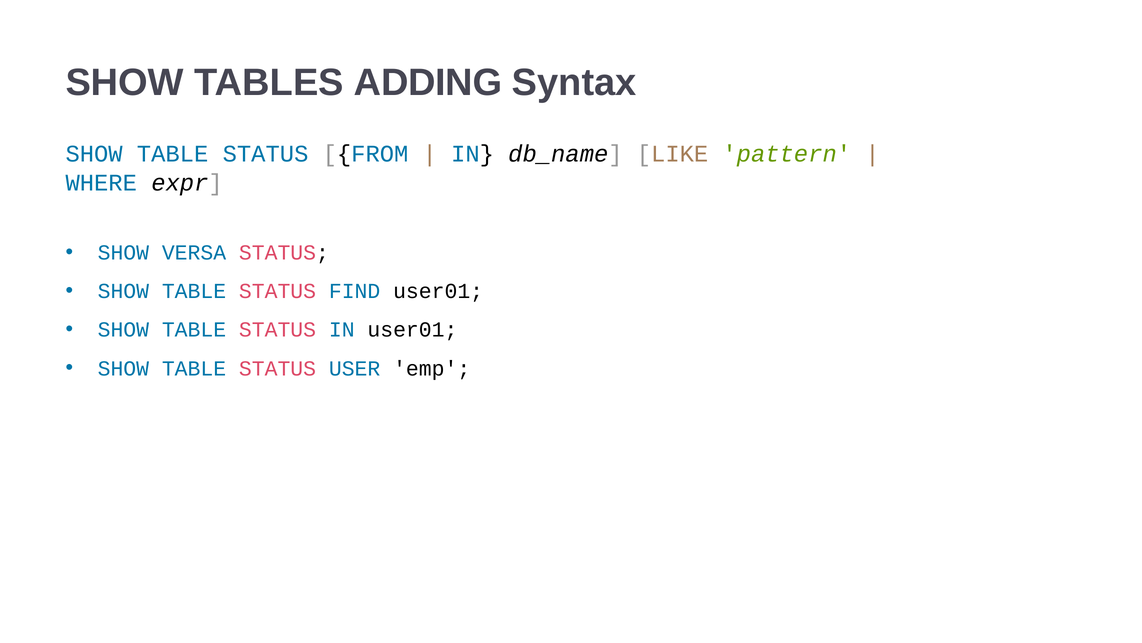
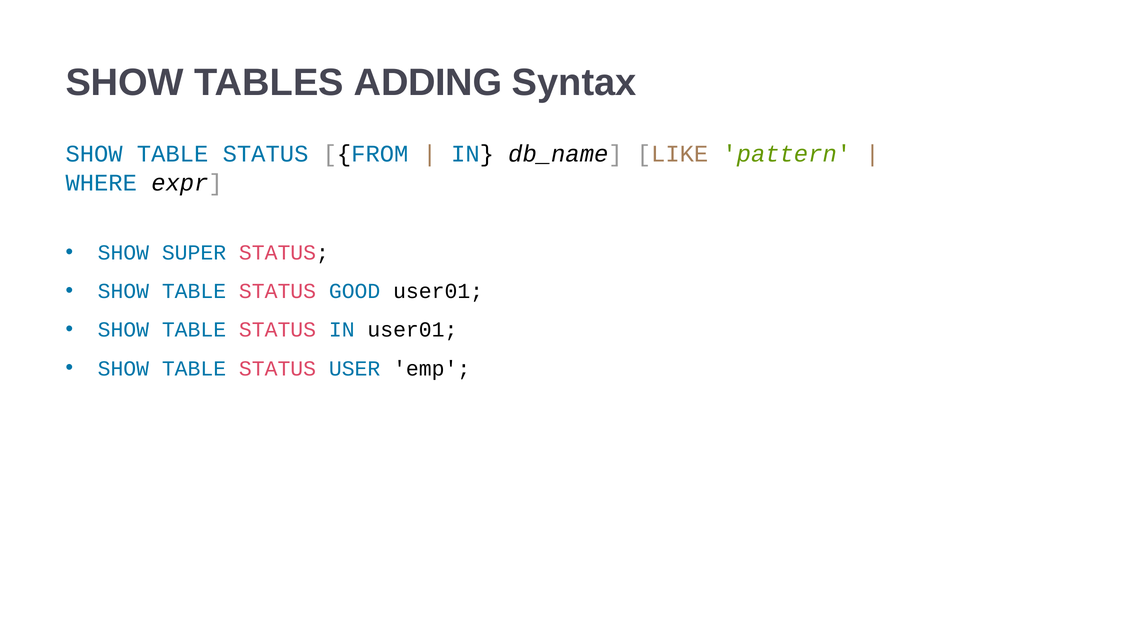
VERSA: VERSA -> SUPER (194, 252)
FIND: FIND -> GOOD (355, 291)
